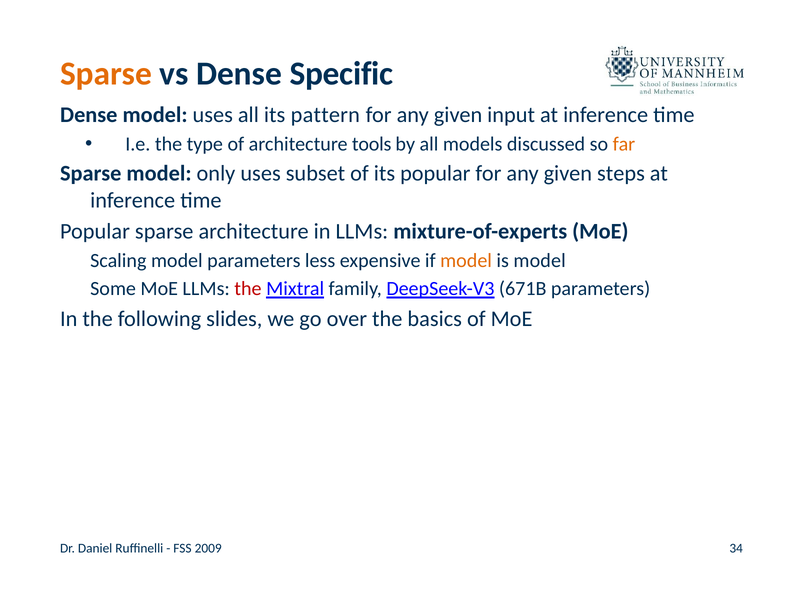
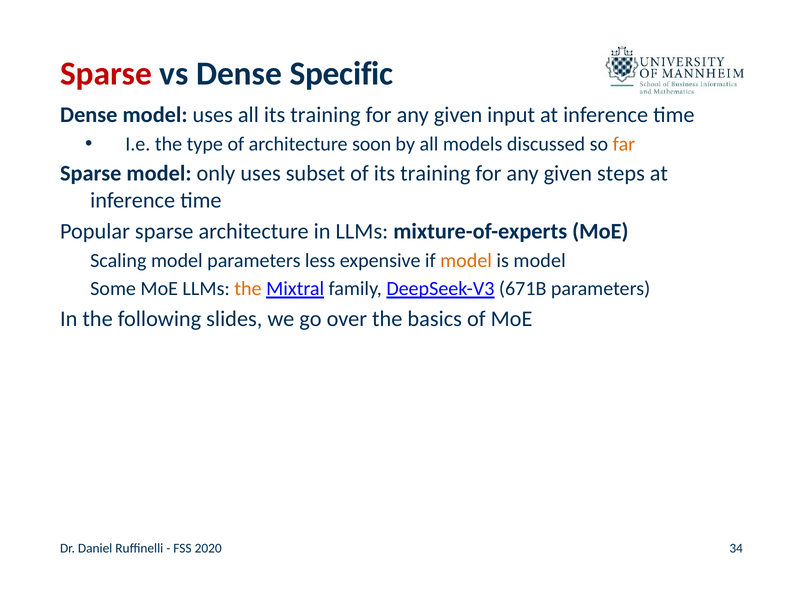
Sparse colour: orange -> red (106, 74)
all its pattern: pattern -> training (325, 115)
tools: tools -> soon (372, 144)
of its popular: popular -> training (435, 173)
the colour: red -> orange (248, 288)
2009: 2009 -> 2020 (208, 548)
